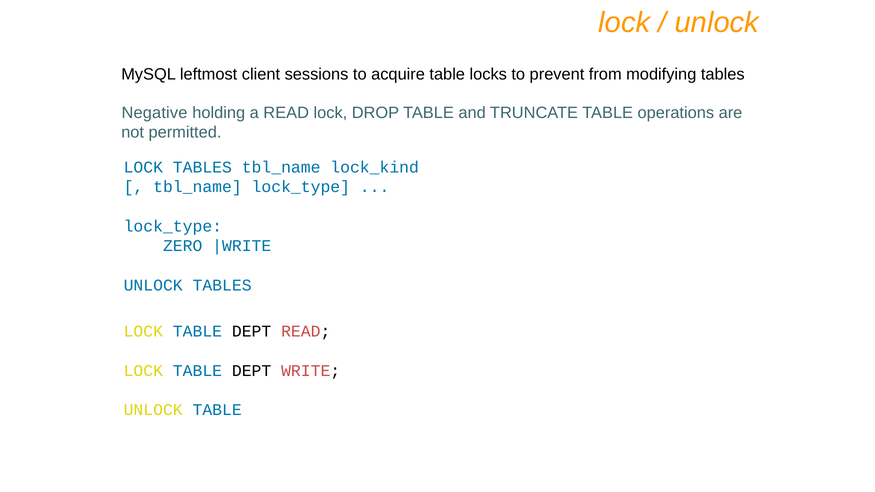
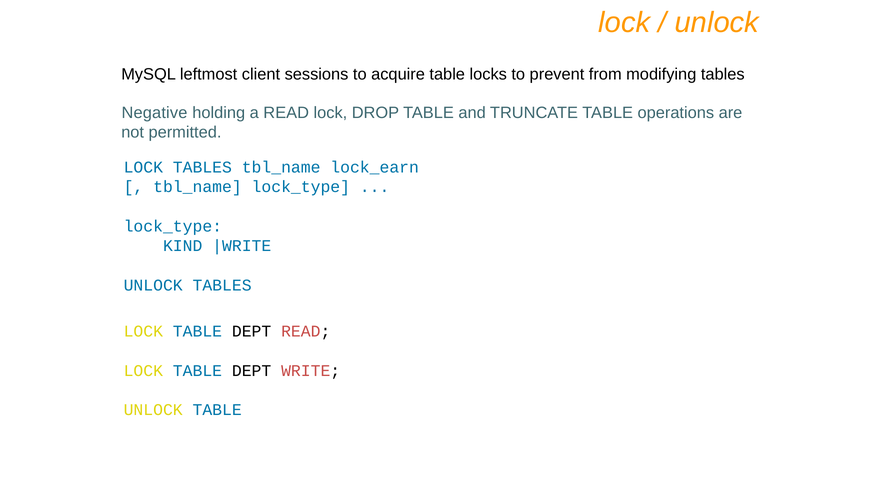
lock_kind: lock_kind -> lock_earn (375, 167)
ZERO: ZERO -> KIND (183, 246)
